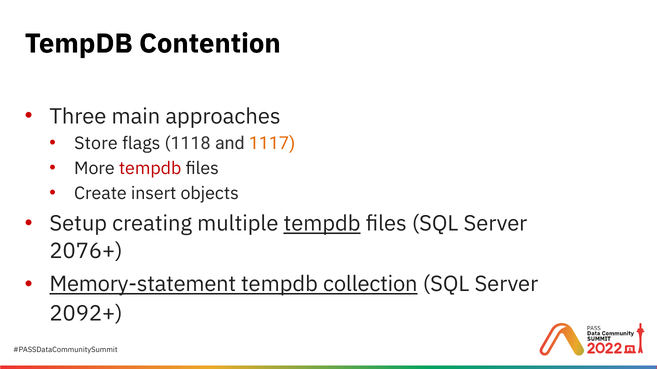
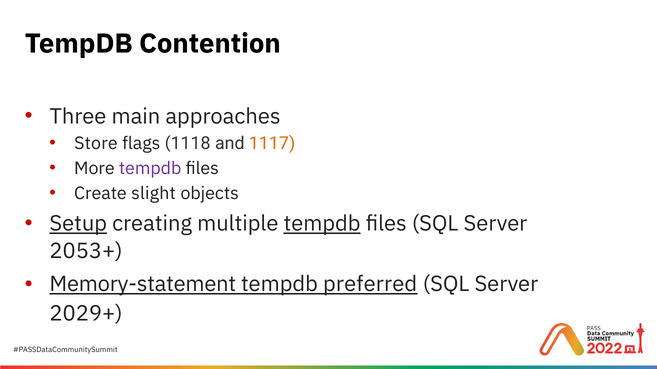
tempdb colour: red -> purple (150, 169)
insert: insert -> slight (154, 193)
Setup underline: none -> present (78, 224)
2076+: 2076+ -> 2053+ (86, 251)
collection: collection -> preferred (370, 284)
2092+: 2092+ -> 2029+ (86, 314)
